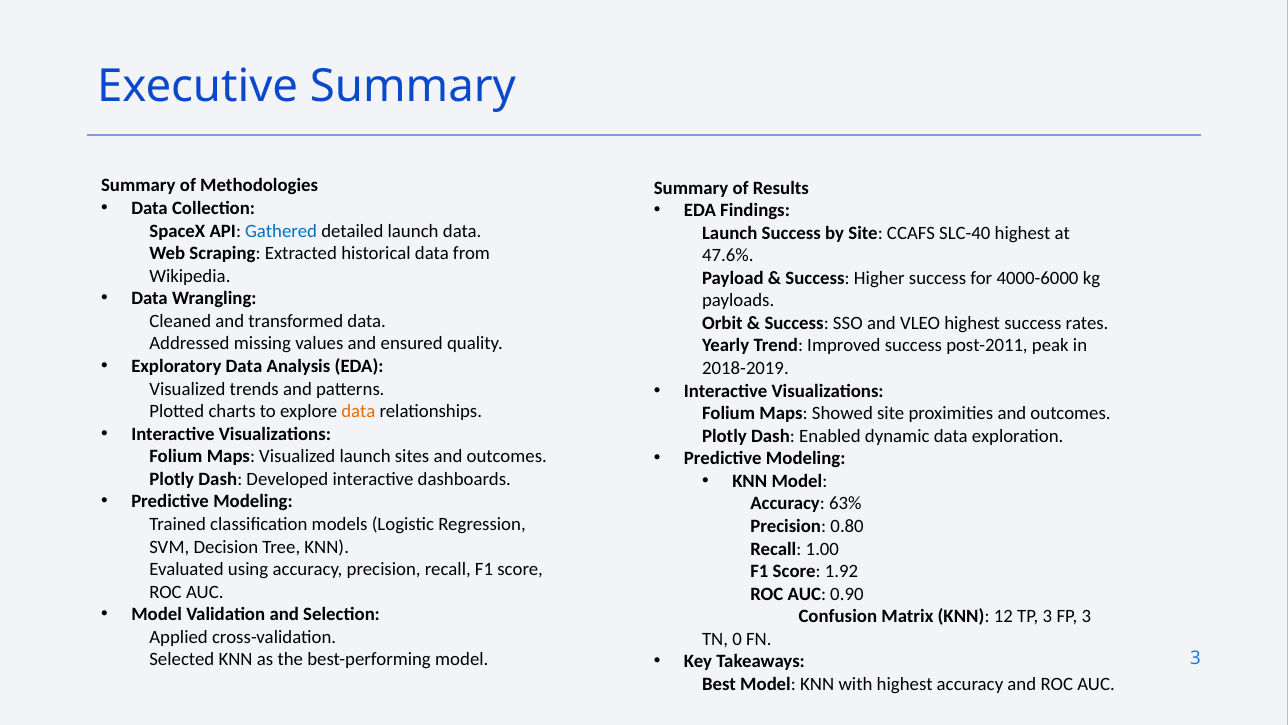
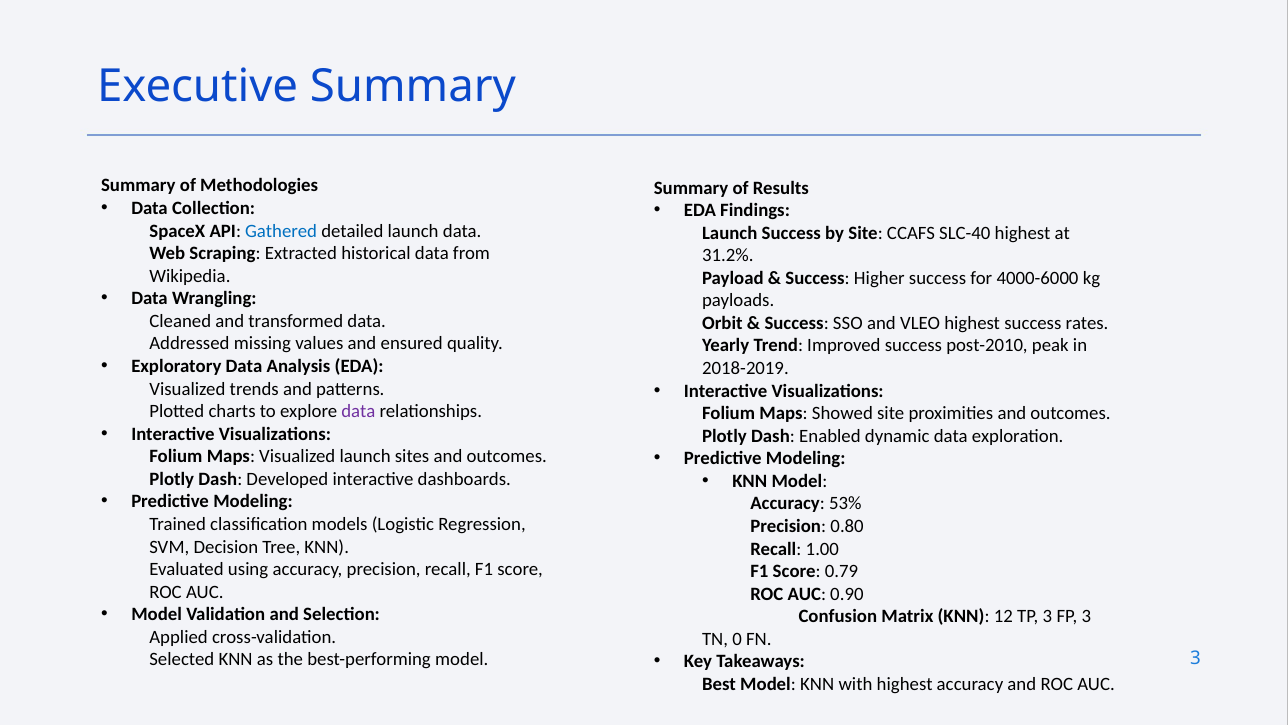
47.6%: 47.6% -> 31.2% (728, 255)
post-2011: post-2011 -> post-2010 (987, 346)
data colour: orange -> purple (358, 411)
63%: 63% -> 53% (845, 503)
1.92: 1.92 -> 0.79 (841, 571)
